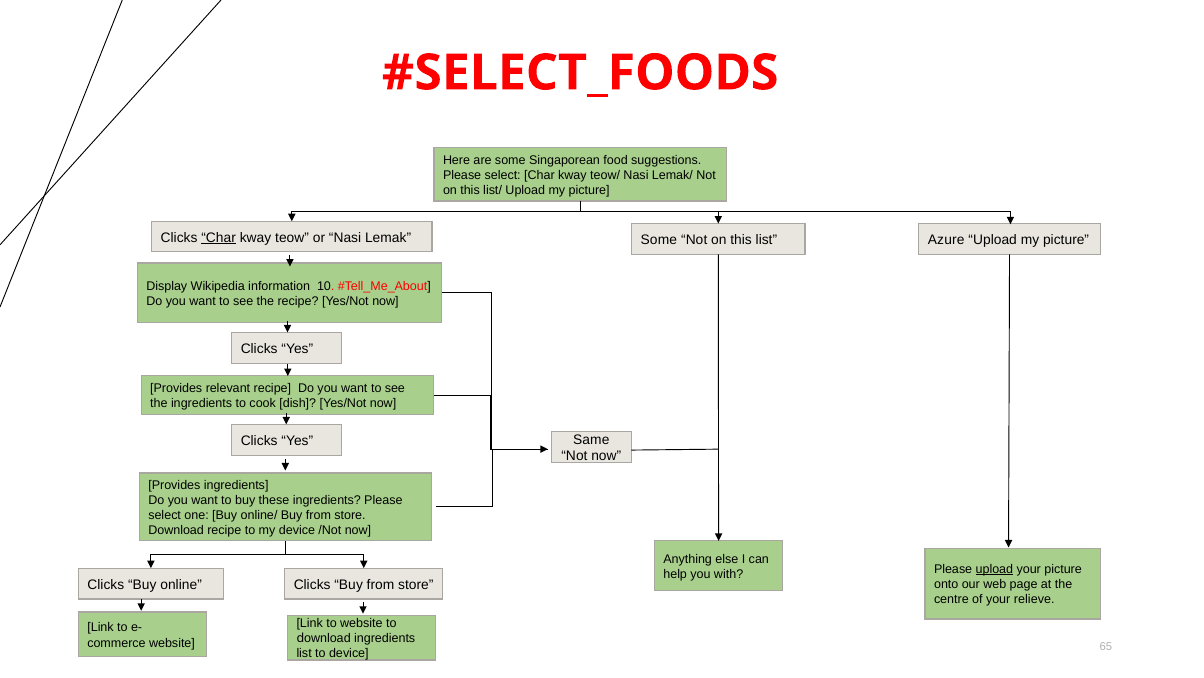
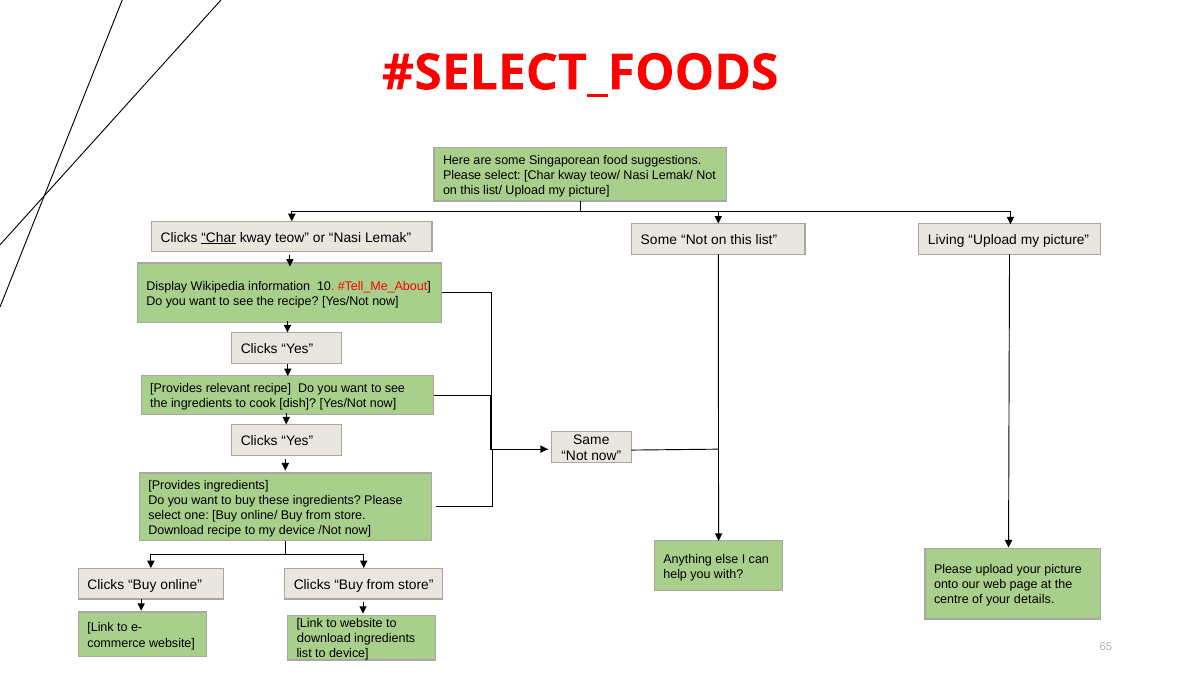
Azure: Azure -> Living (946, 240)
upload underline: present -> none (994, 569)
relieve: relieve -> details (1034, 599)
